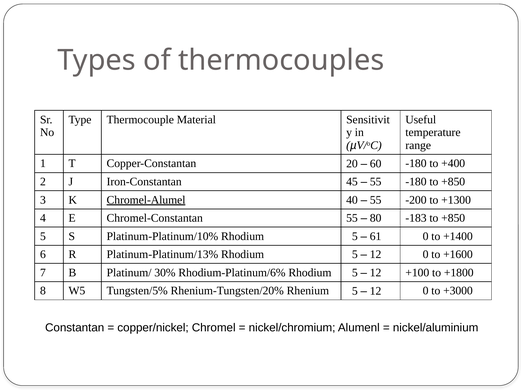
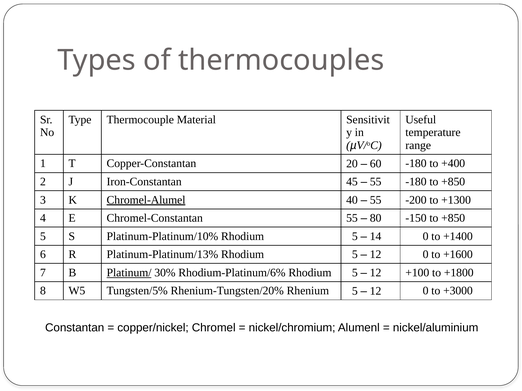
-183: -183 -> -150 (416, 218)
61: 61 -> 14 (376, 237)
Platinum/ underline: none -> present (129, 273)
